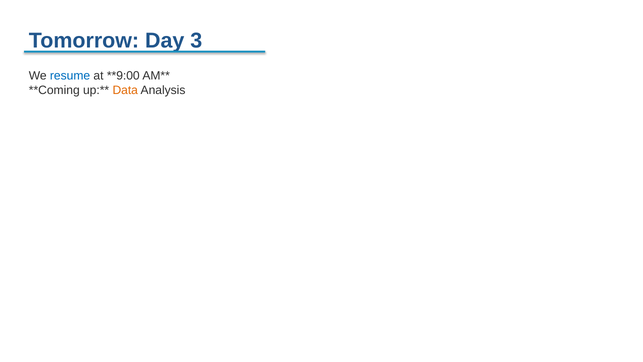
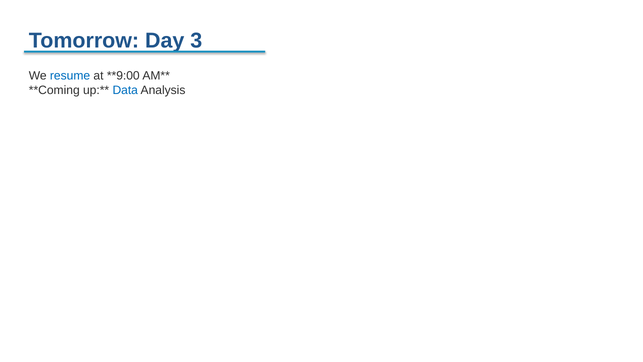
Data colour: orange -> blue (125, 90)
